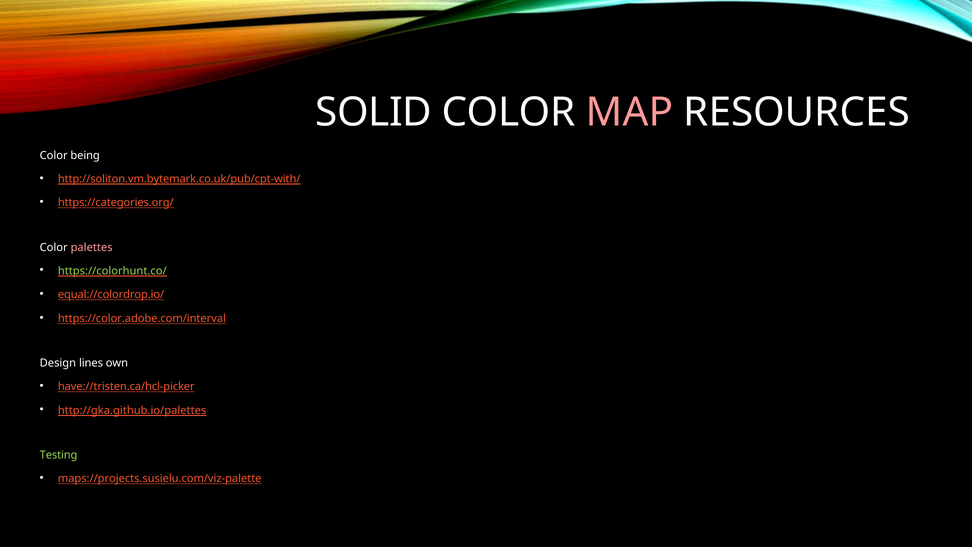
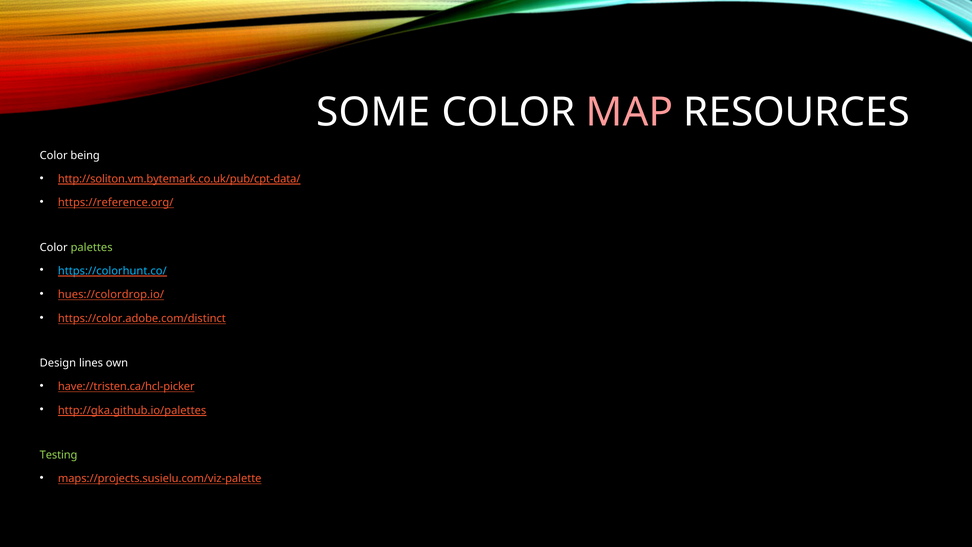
SOLID: SOLID -> SOME (373, 112)
http://soliton.vm.bytemark.co.uk/pub/cpt-with/: http://soliton.vm.bytemark.co.uk/pub/cpt-with/ -> http://soliton.vm.bytemark.co.uk/pub/cpt-data/ (179, 179)
https://categories.org/: https://categories.org/ -> https://reference.org/ (116, 203)
palettes colour: pink -> light green (92, 247)
https://colorhunt.co/ colour: light green -> light blue (112, 271)
equal://colordrop.io/: equal://colordrop.io/ -> hues://colordrop.io/ (111, 295)
https://color.adobe.com/interval: https://color.adobe.com/interval -> https://color.adobe.com/distinct (142, 318)
